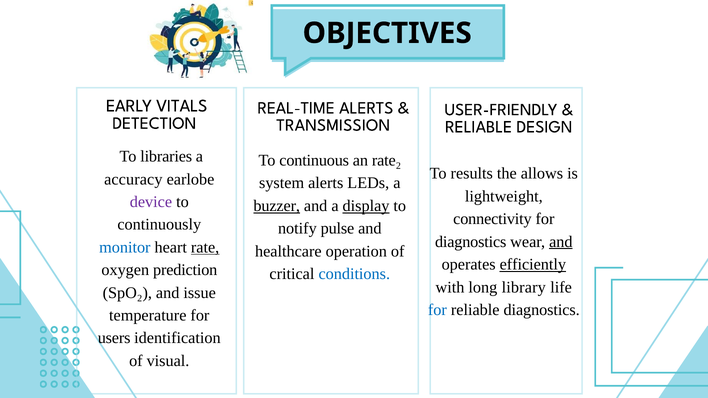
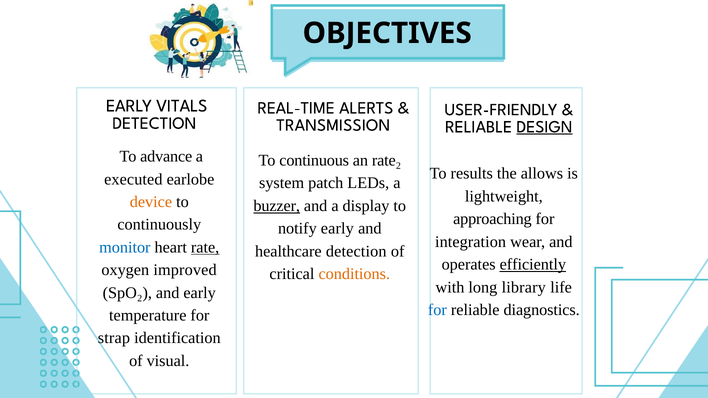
DESIGN underline: none -> present (544, 127)
libraries: libraries -> advance (166, 157)
accuracy: accuracy -> executed (133, 179)
system alerts: alerts -> patch (326, 183)
device colour: purple -> orange (151, 202)
display underline: present -> none (366, 206)
connectivity: connectivity -> approaching (492, 219)
notify pulse: pulse -> early (337, 229)
diagnostics: diagnostics -> integration (471, 242)
and underline: present -> none (561, 242)
healthcare operation: operation -> detection (356, 251)
prediction: prediction -> improved (185, 270)
conditions colour: blue -> orange (354, 274)
and issue: issue -> early (200, 293)
users: users -> strap (114, 338)
